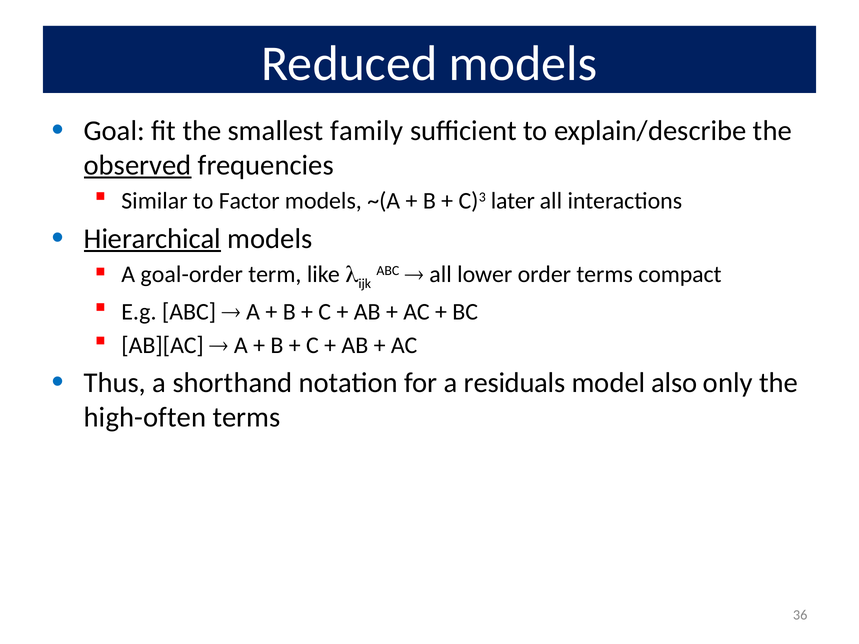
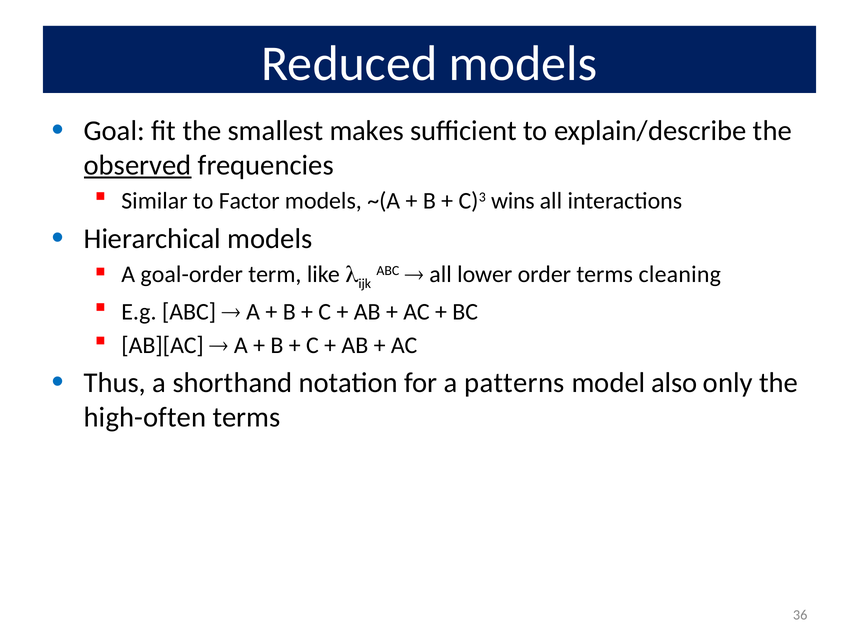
family: family -> makes (367, 131)
later: later -> wins (513, 201)
Hierarchical underline: present -> none (152, 239)
compact: compact -> cleaning (680, 275)
residuals: residuals -> patterns (514, 383)
